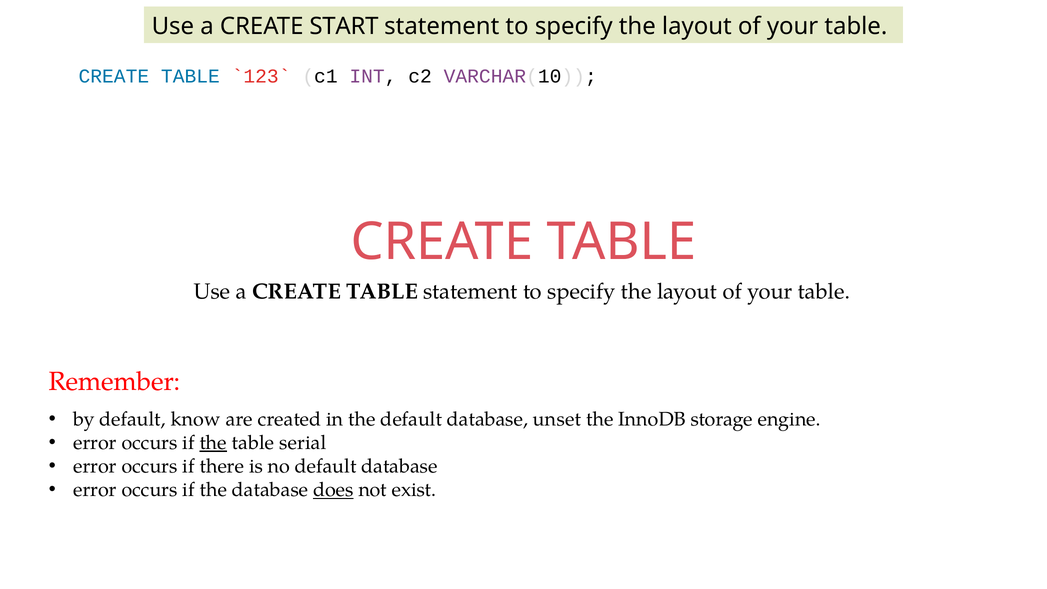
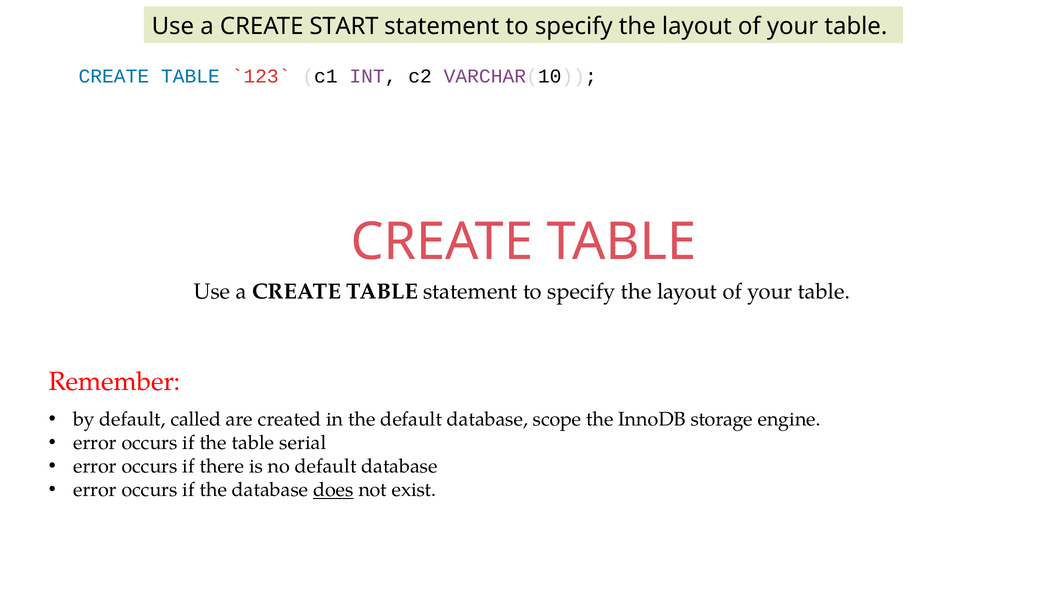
know: know -> called (196, 419)
unset: unset -> scope (557, 419)
the underline: present -> none (213, 443)
